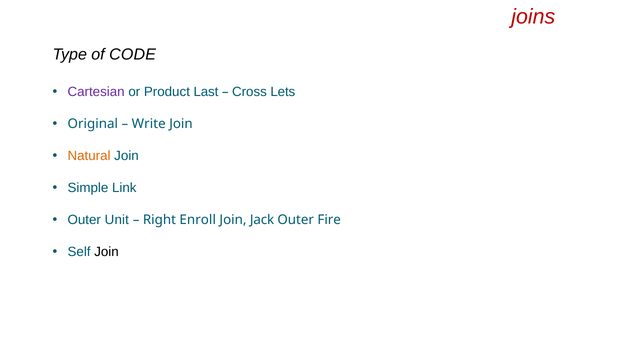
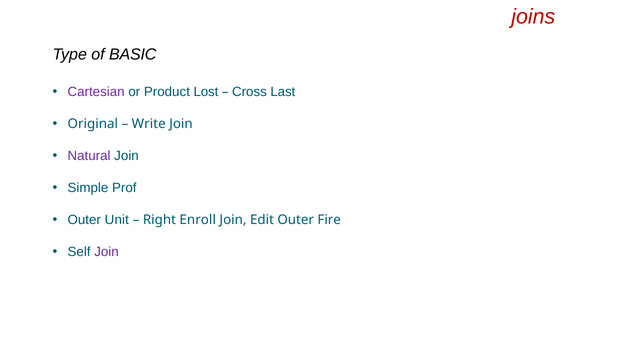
CODE: CODE -> BASIC (133, 55)
Last: Last -> Lost (206, 92)
Lets: Lets -> Last (283, 92)
Natural colour: orange -> purple (89, 156)
Link: Link -> Prof (124, 188)
Jack: Jack -> Edit (262, 220)
Join colour: black -> purple (106, 252)
